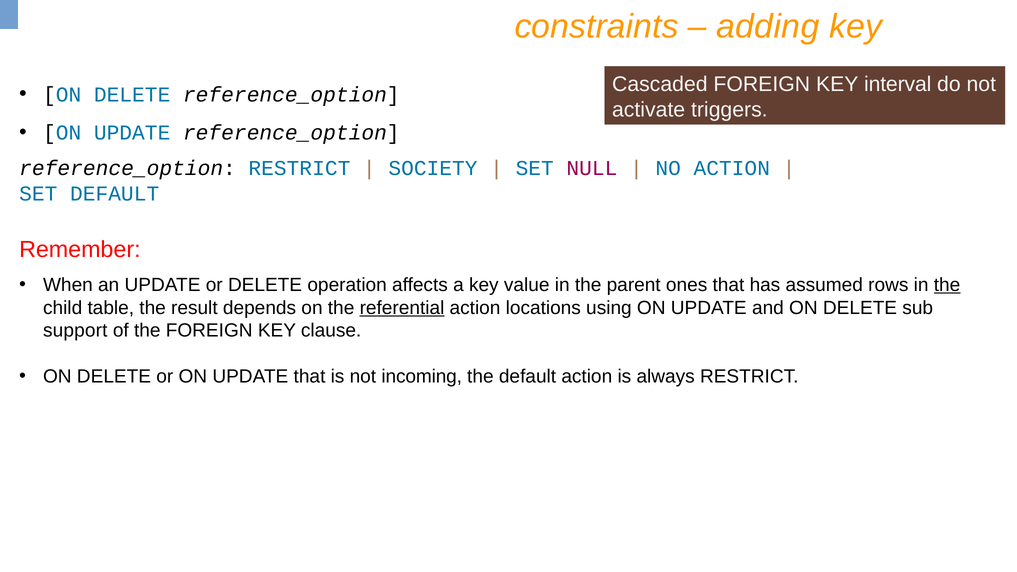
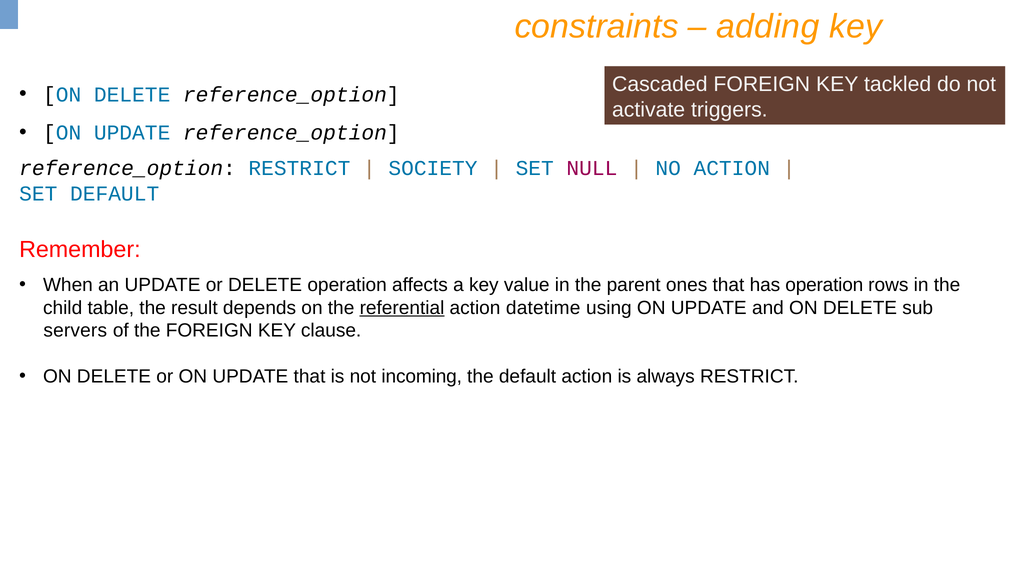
interval: interval -> tackled (898, 84)
has assumed: assumed -> operation (824, 285)
the underline: present -> none (947, 285)
locations: locations -> datetime (543, 308)
support: support -> servers (75, 331)
